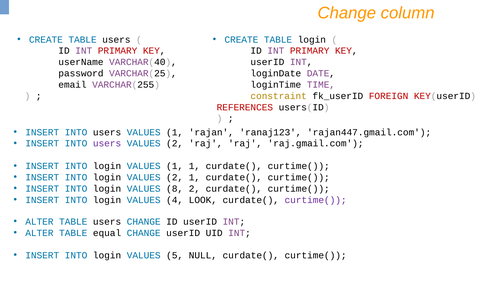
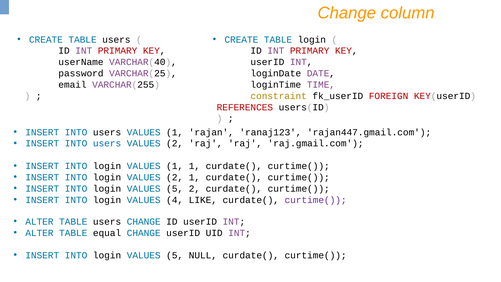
users colour: purple -> blue (107, 143)
8: 8 -> 5 (175, 189)
LOOK: LOOK -> LIKE (203, 200)
